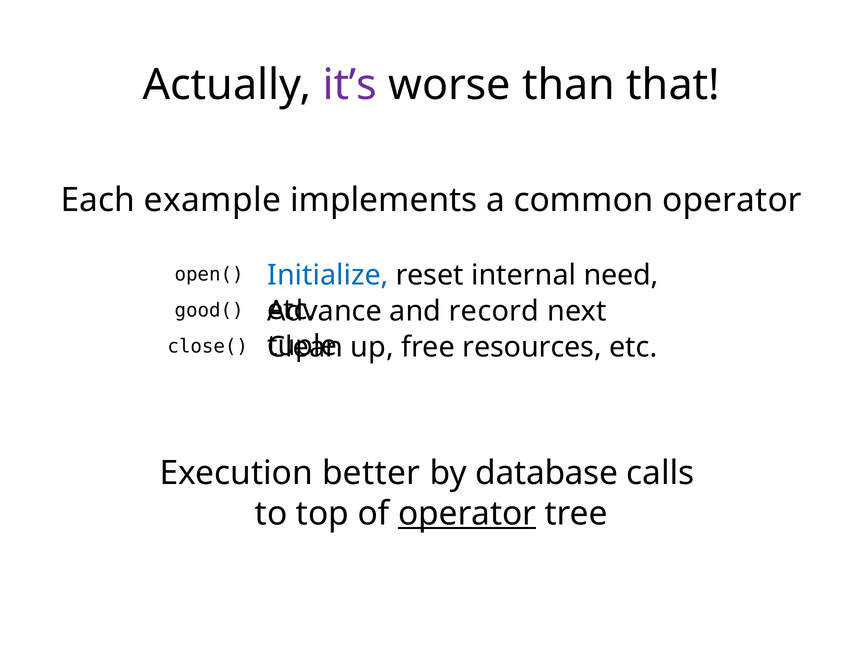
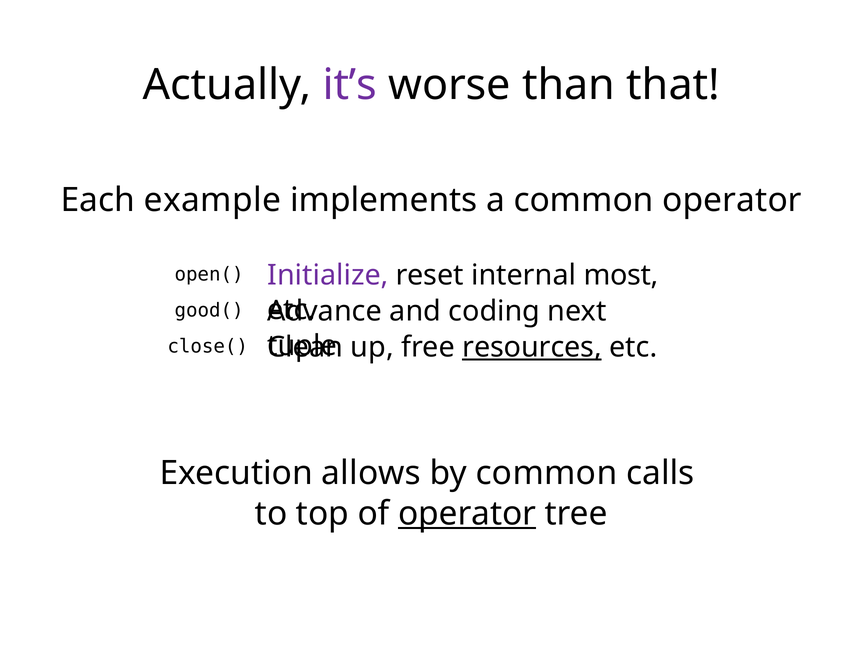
Initialize colour: blue -> purple (328, 275)
need: need -> most (621, 275)
record: record -> coding (494, 311)
resources underline: none -> present (532, 347)
better: better -> allows (371, 473)
by database: database -> common (546, 473)
